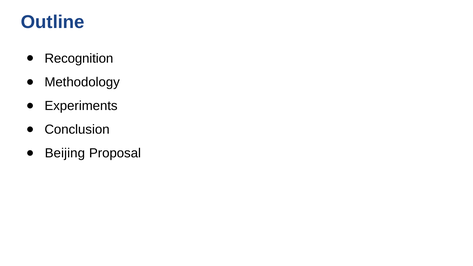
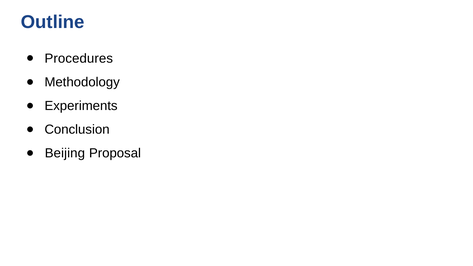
Recognition: Recognition -> Procedures (79, 58)
